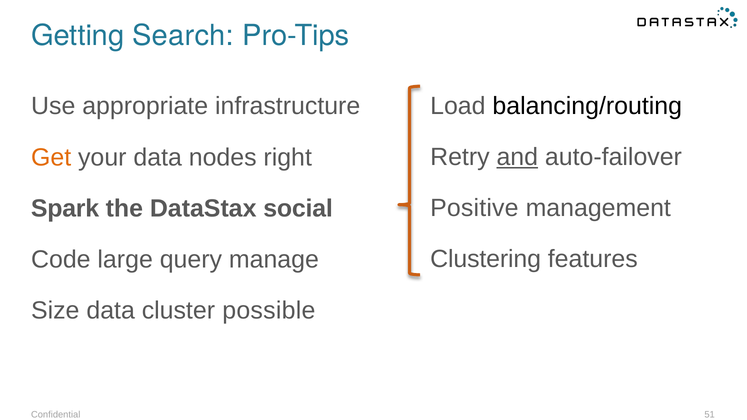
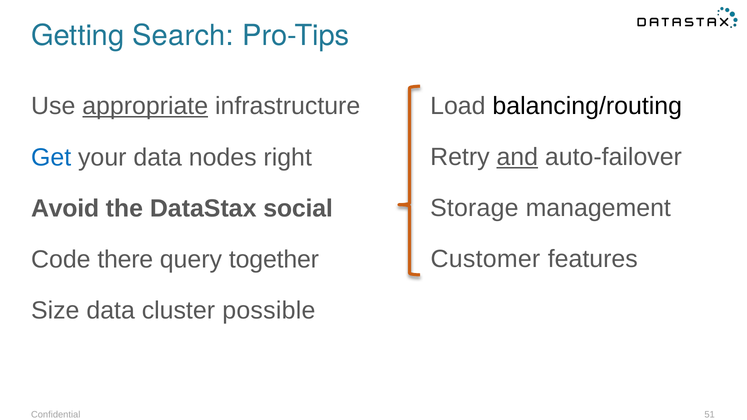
appropriate underline: none -> present (145, 106)
Get colour: orange -> blue (51, 157)
Positive: Positive -> Storage (474, 208)
Spark: Spark -> Avoid (65, 208)
Clustering: Clustering -> Customer (485, 259)
large: large -> there (125, 259)
manage: manage -> together (274, 259)
